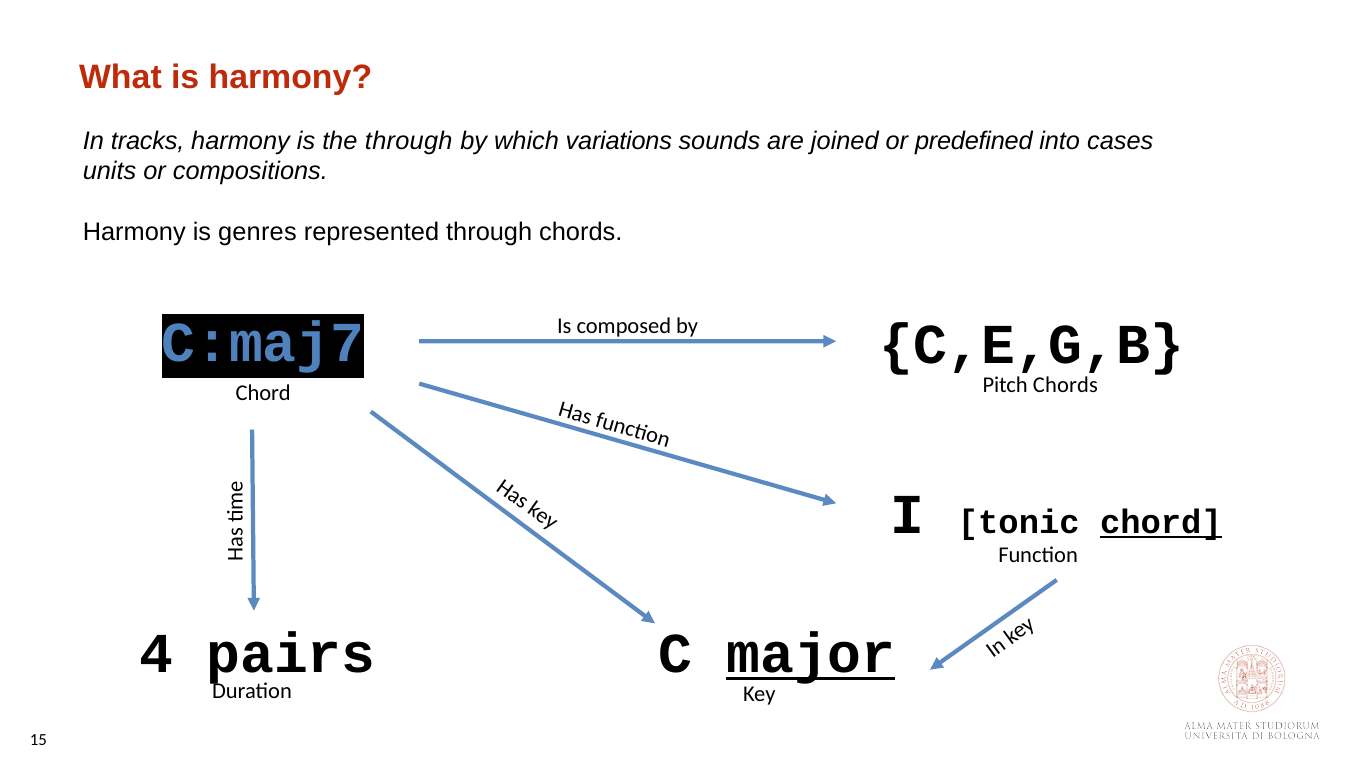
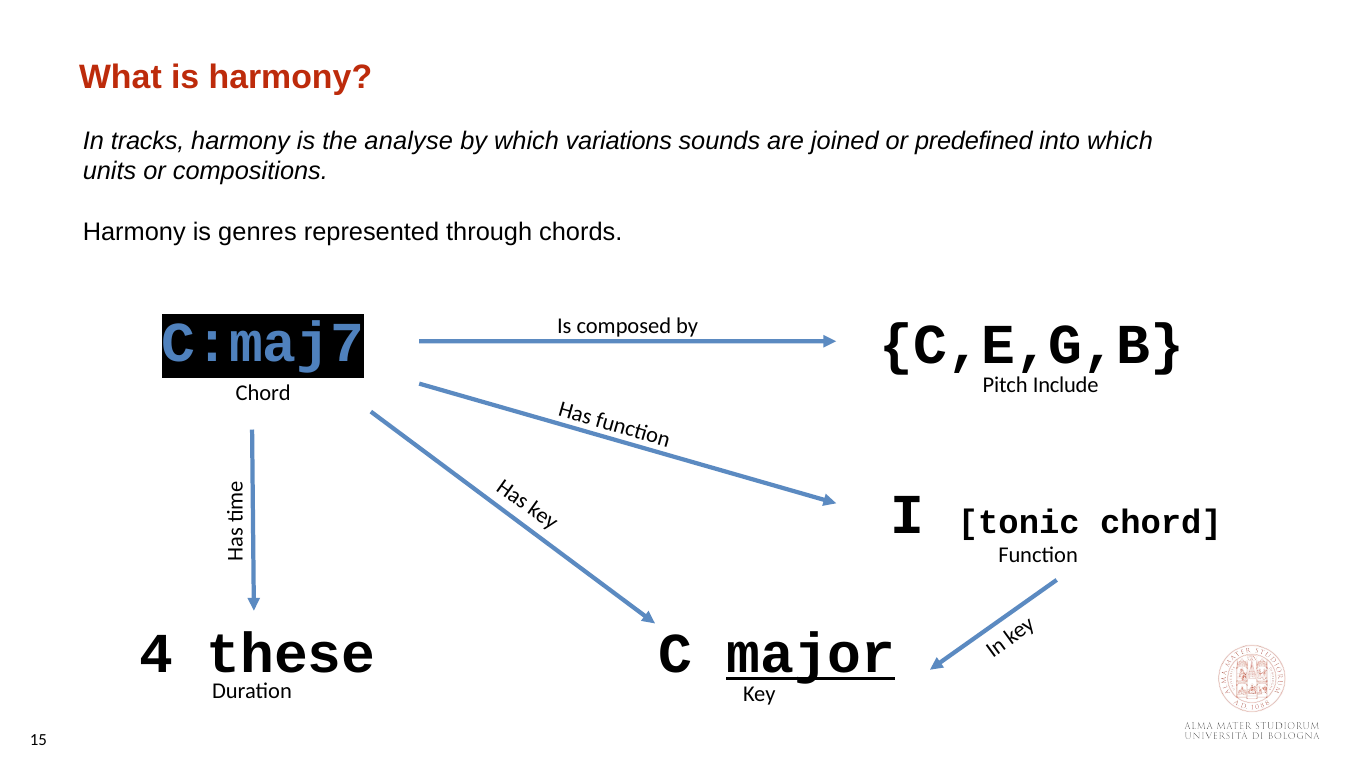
the through: through -> analyse (409, 141)
into cases: cases -> which (1120, 141)
Pitch Chords: Chords -> Include (1066, 385)
chord underline: present -> none (1161, 523)
pairs: pairs -> these (291, 654)
